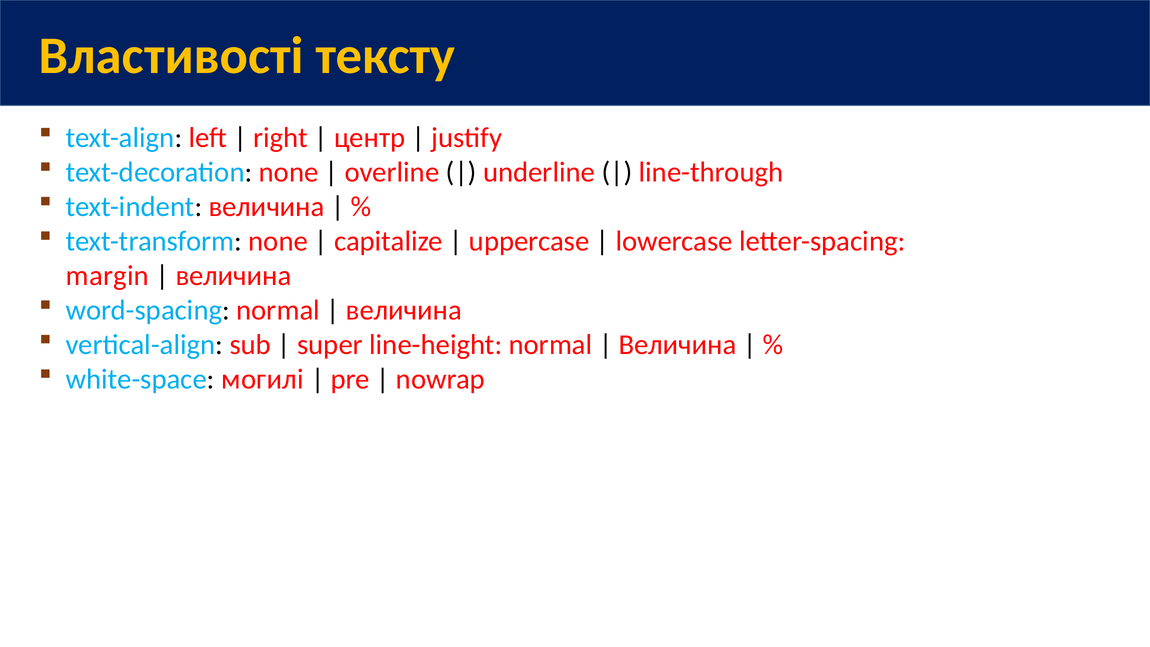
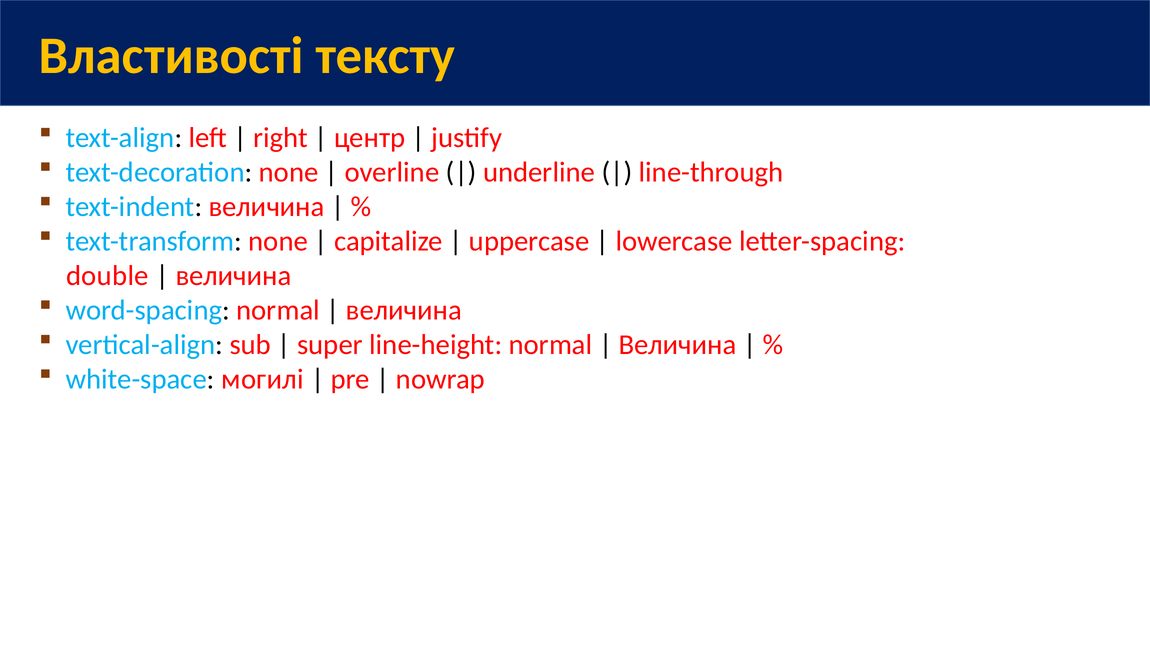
margin: margin -> double (107, 276)
